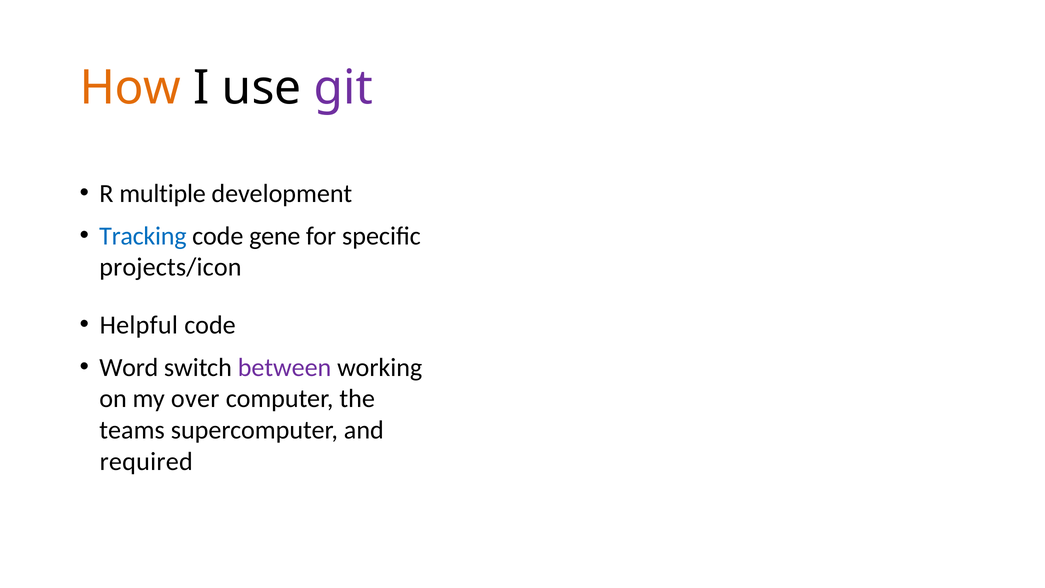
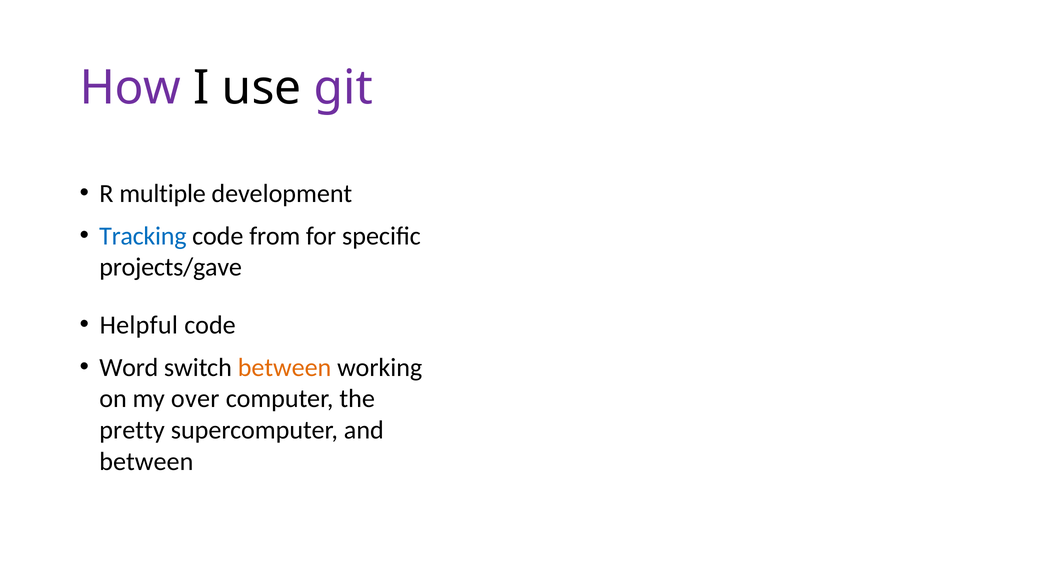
How colour: orange -> purple (130, 88)
gene: gene -> from (275, 236)
projects/icon: projects/icon -> projects/gave (171, 267)
between colour: purple -> orange (285, 367)
teams: teams -> pretty (132, 430)
required: required -> between (146, 461)
